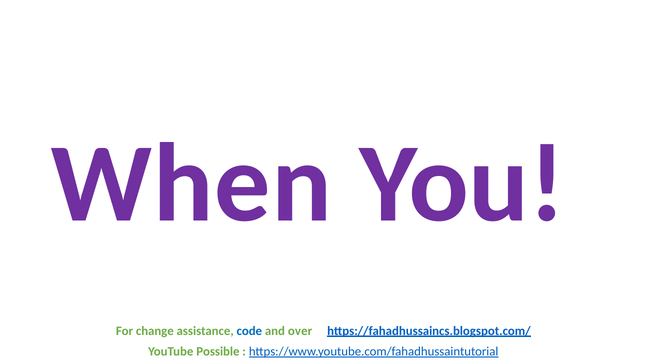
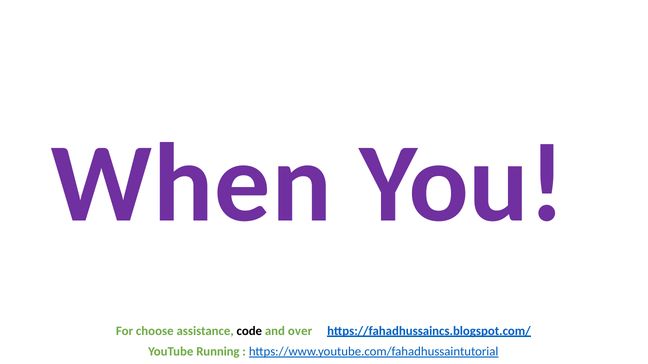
change: change -> choose (155, 331)
code colour: blue -> black (249, 331)
Possible: Possible -> Running (218, 352)
